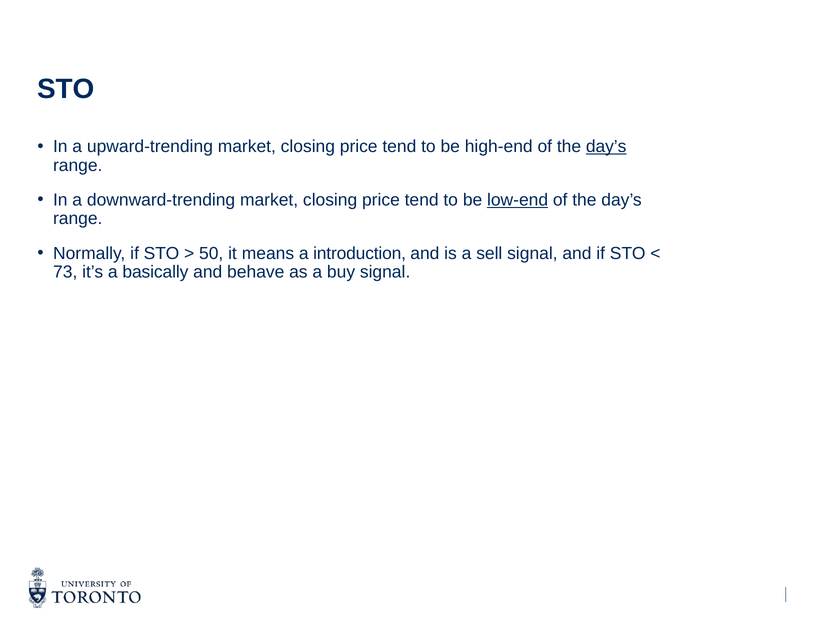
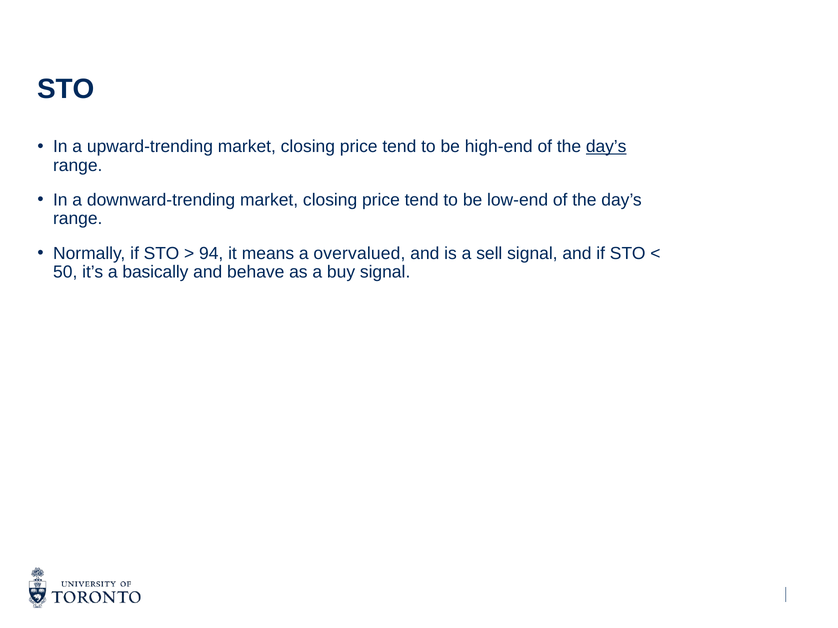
low-end underline: present -> none (518, 200)
50: 50 -> 94 (211, 253)
introduction: introduction -> overvalued (359, 253)
73: 73 -> 50 (65, 272)
